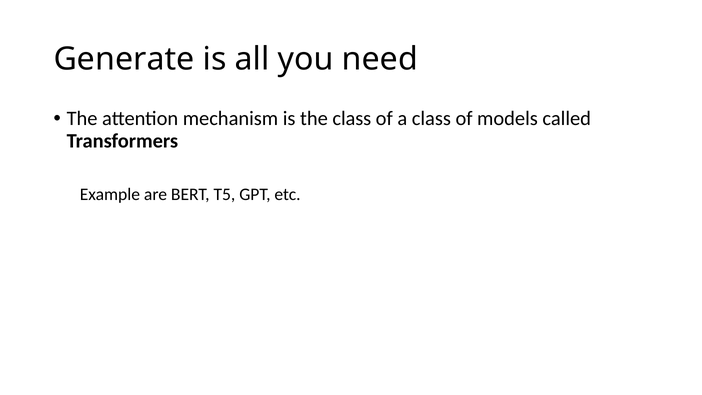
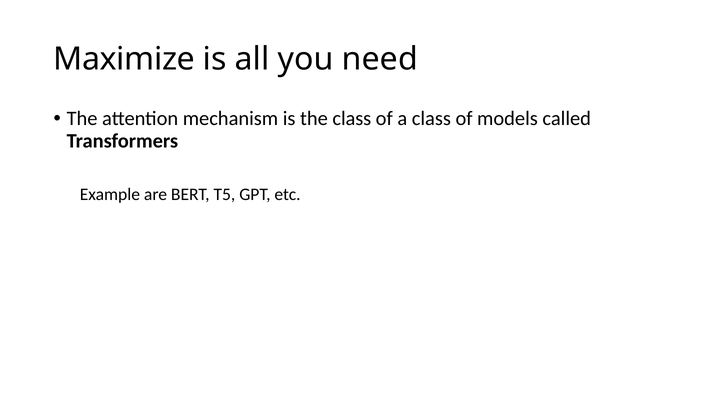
Generate: Generate -> Maximize (124, 59)
